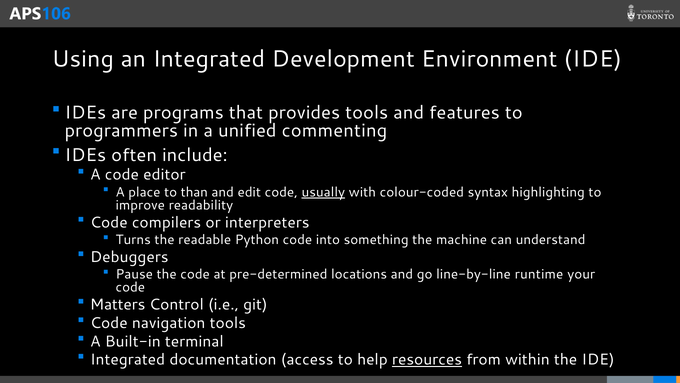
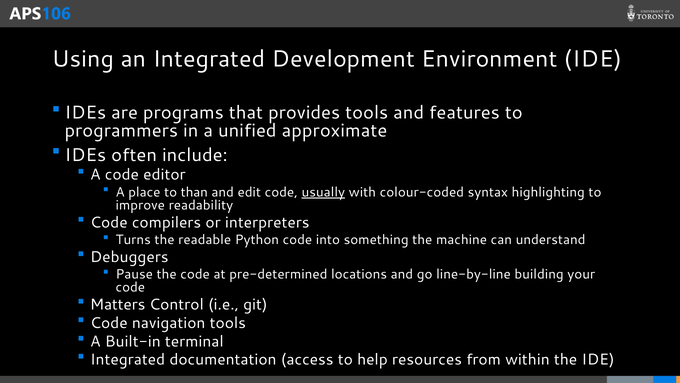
commenting: commenting -> approximate (335, 130)
runtime: runtime -> building (539, 274)
resources underline: present -> none (427, 359)
